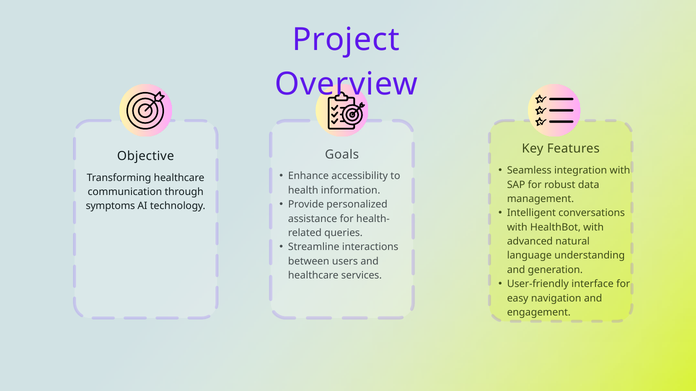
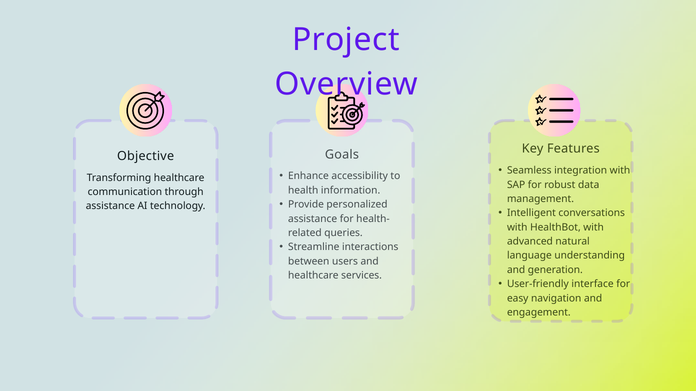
symptoms: symptoms -> assistance (110, 206)
